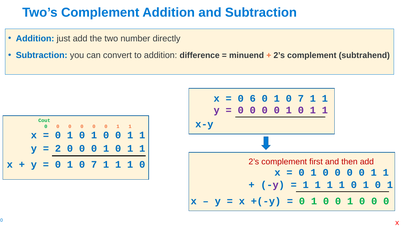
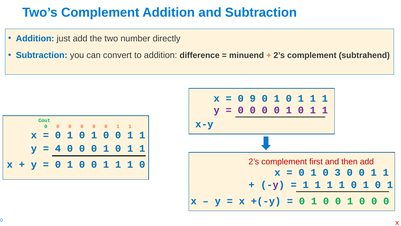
6: 6 -> 9 (253, 98)
7: 7 -> 1 (301, 98)
2: 2 -> 4 (58, 148)
7: 7 -> 0 (94, 164)
0: 0 -> 3 (338, 172)
